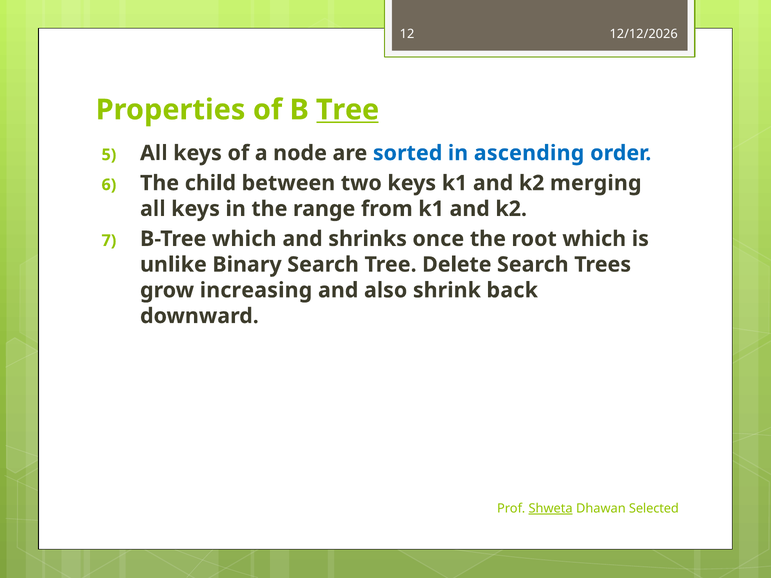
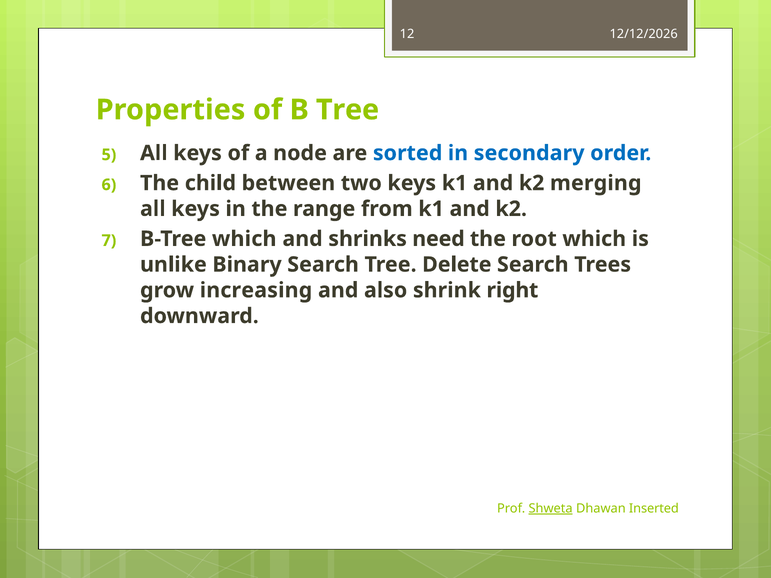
Tree underline: present -> none (348, 110)
ascending: ascending -> secondary (529, 153)
once: once -> need (439, 239)
back: back -> right (512, 290)
Selected: Selected -> Inserted (654, 509)
